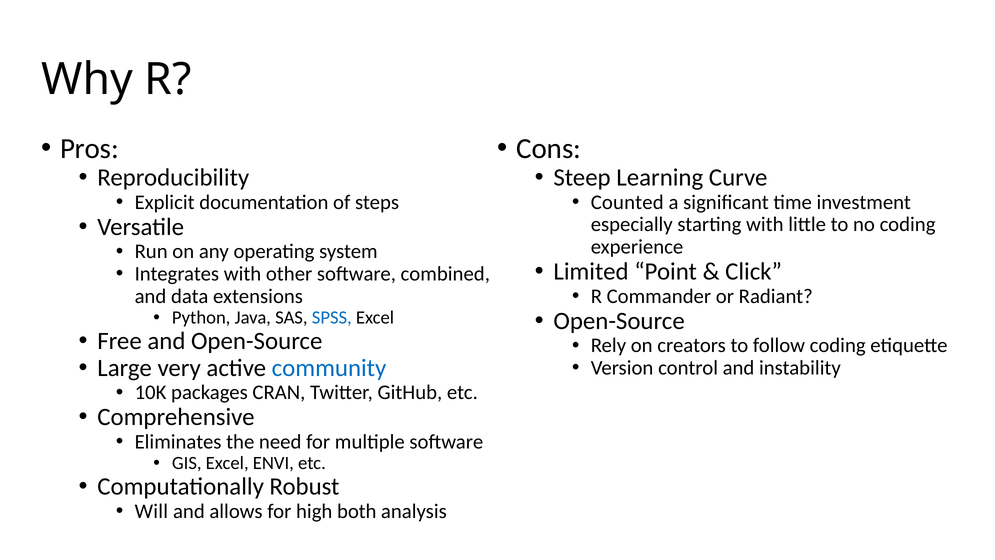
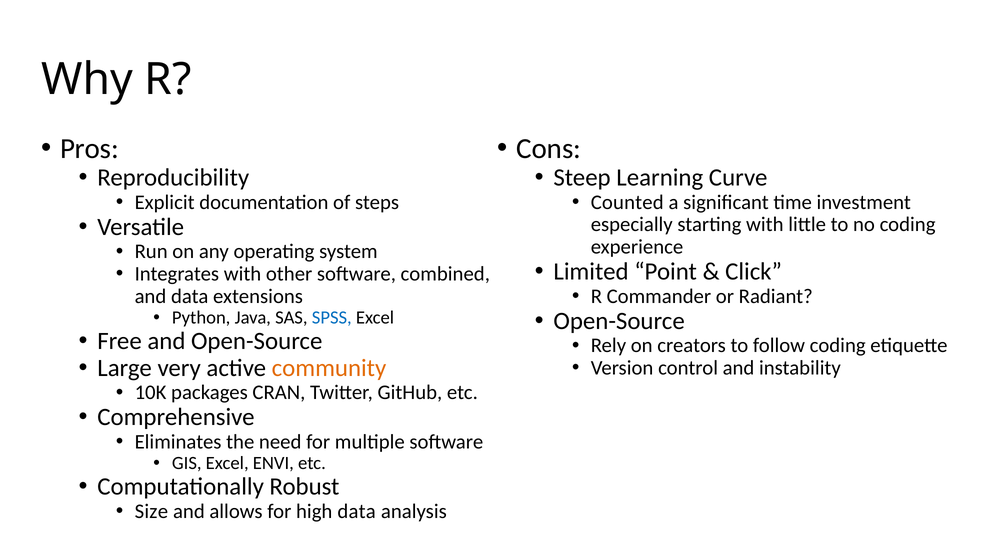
community colour: blue -> orange (329, 368)
Will: Will -> Size (151, 511)
high both: both -> data (357, 511)
